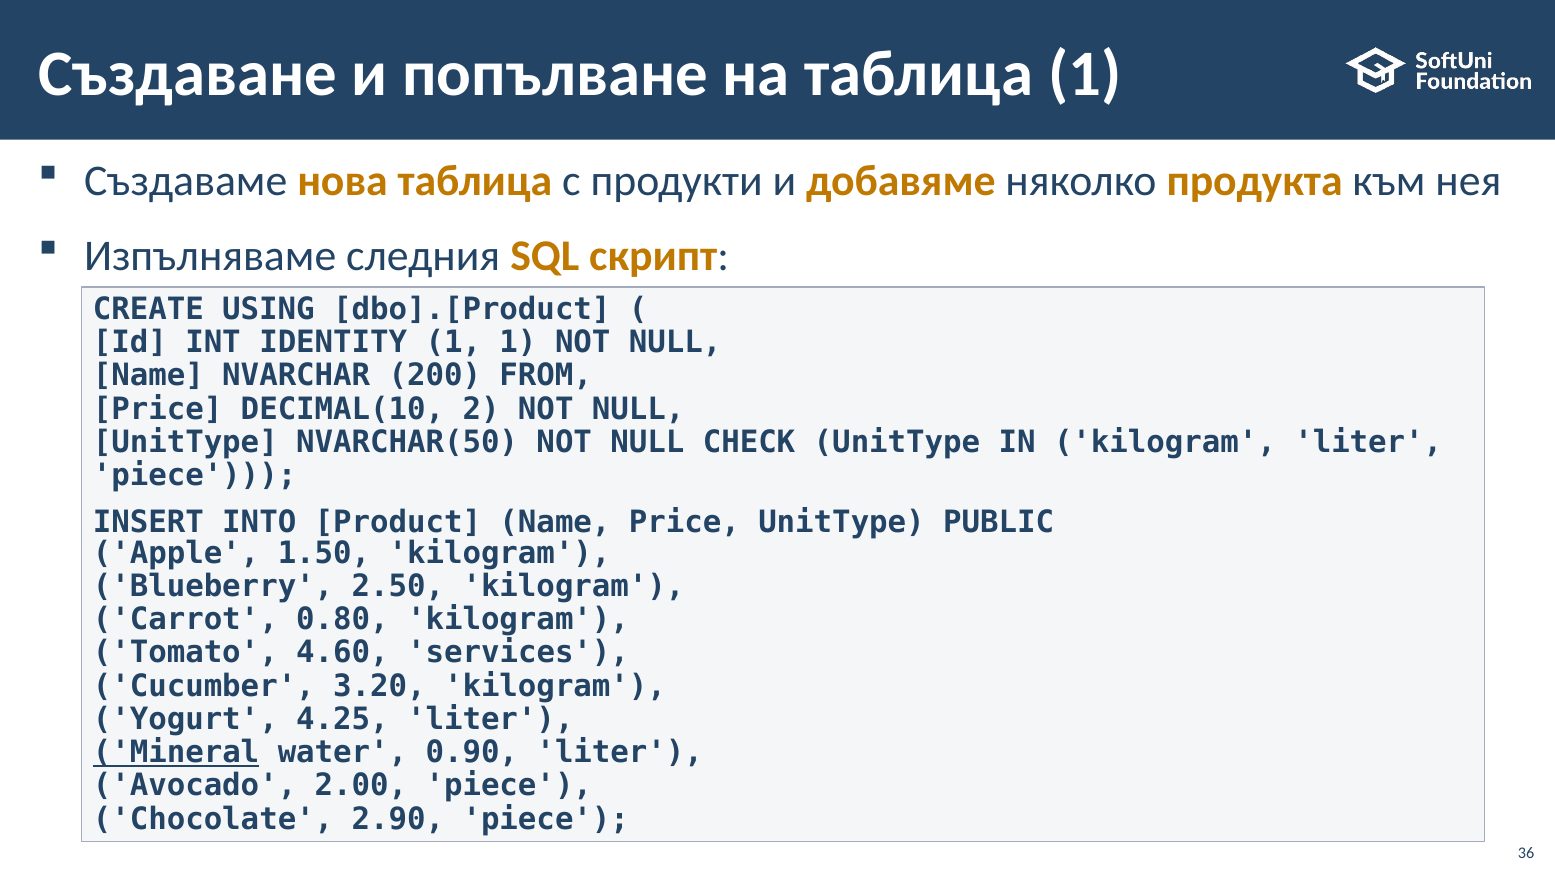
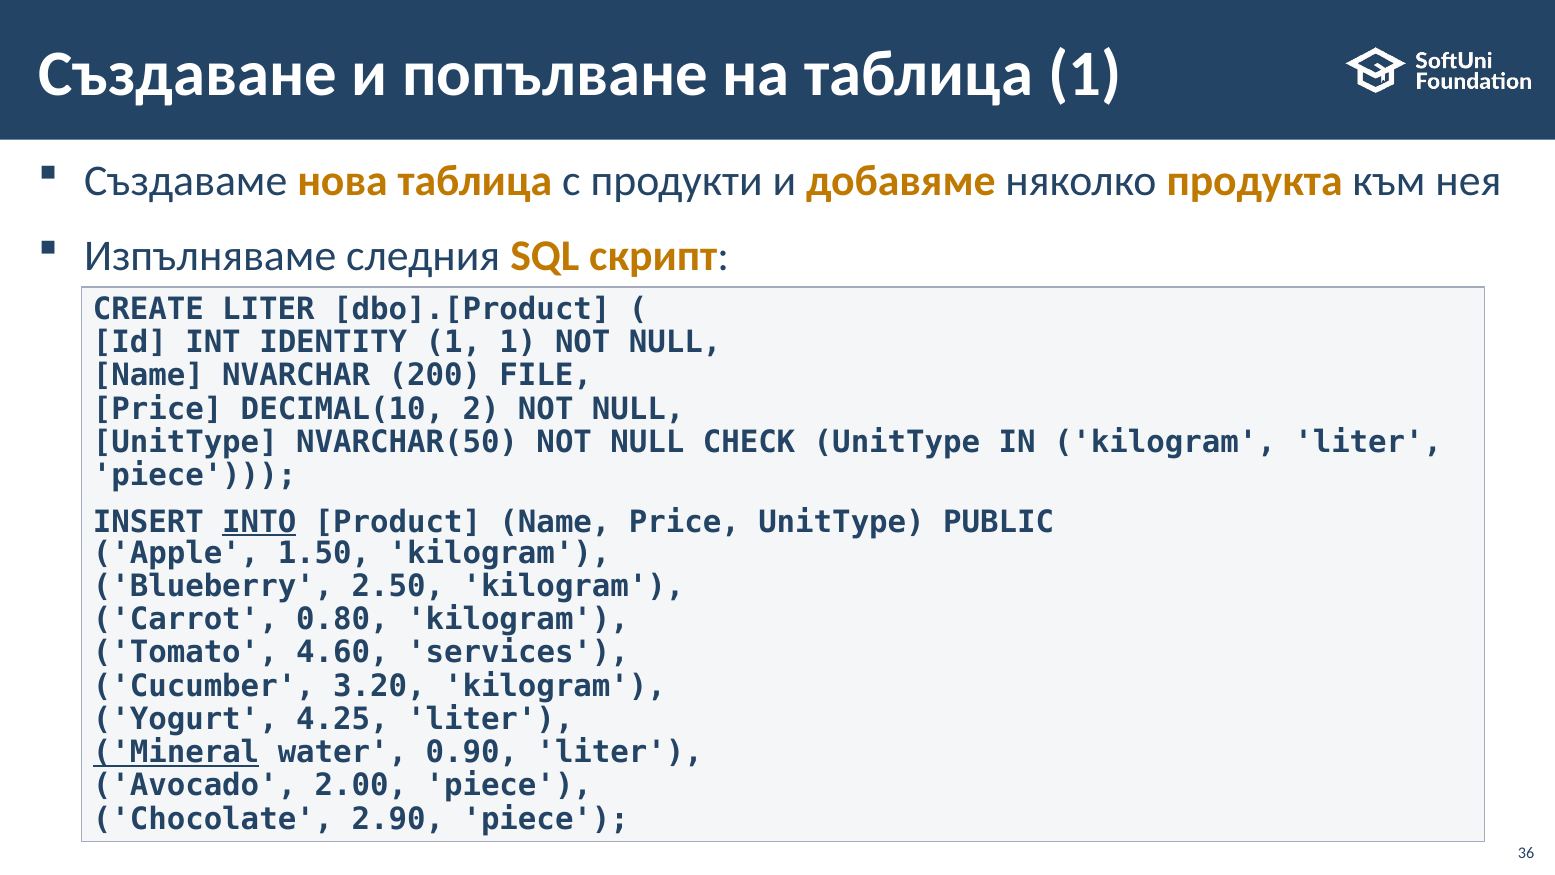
CREATE USING: USING -> LITER (268, 309)
FROM: FROM -> FILE (546, 376)
INTO underline: none -> present (259, 522)
